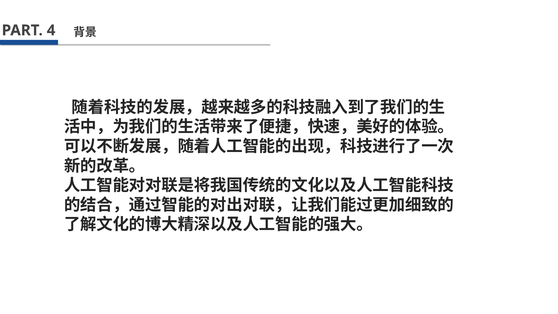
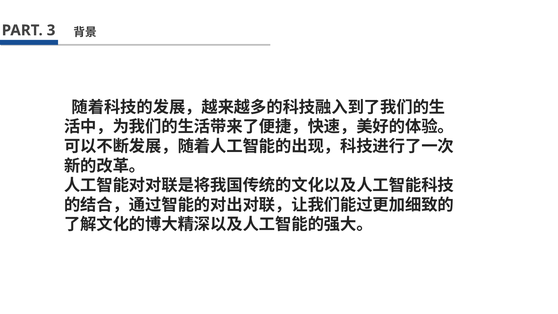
4: 4 -> 3 (51, 30)
